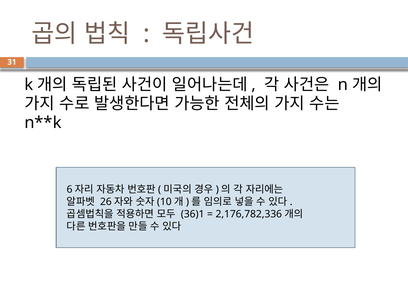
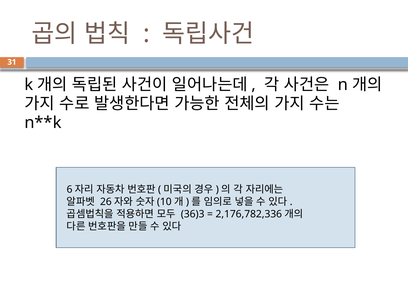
36)1: 36)1 -> 36)3 (193, 214)
